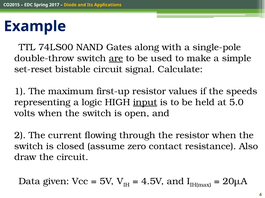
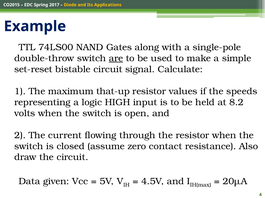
first-up: first-up -> that-up (113, 92)
input underline: present -> none (145, 103)
5.0: 5.0 -> 8.2 (237, 103)
